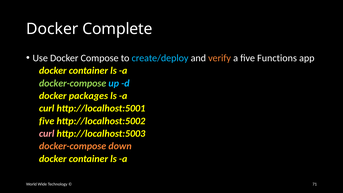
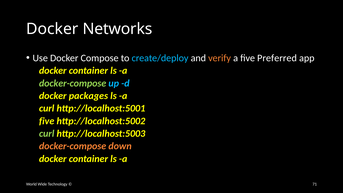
Complete: Complete -> Networks (117, 29)
Functions: Functions -> Preferred (277, 58)
curl colour: pink -> light green (47, 134)
